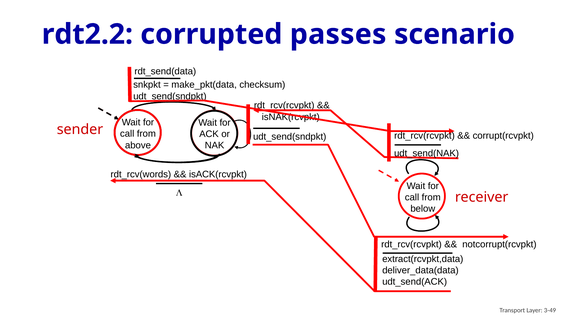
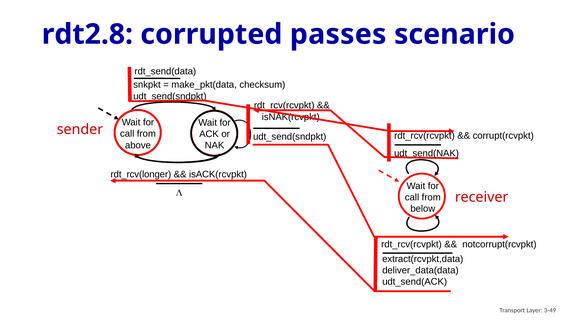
rdt2.2: rdt2.2 -> rdt2.8 (87, 34)
rdt_rcv(words: rdt_rcv(words -> rdt_rcv(longer (141, 175)
